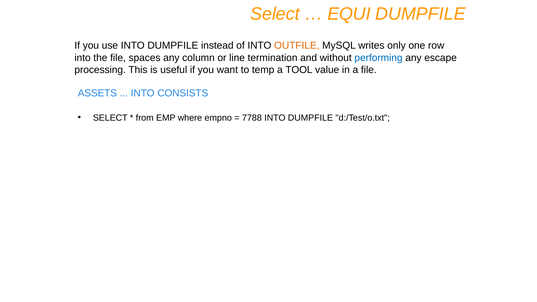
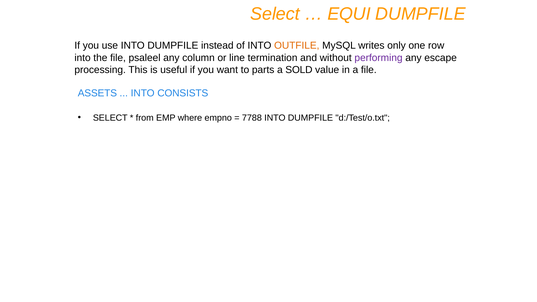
spaces: spaces -> psaleel (145, 58)
performing colour: blue -> purple (379, 58)
temp: temp -> parts (263, 70)
TOOL: TOOL -> SOLD (299, 70)
